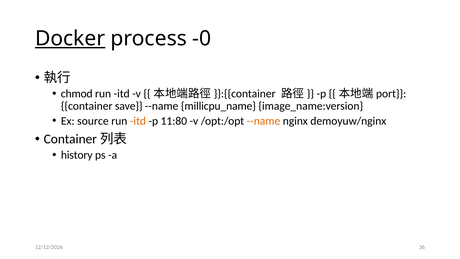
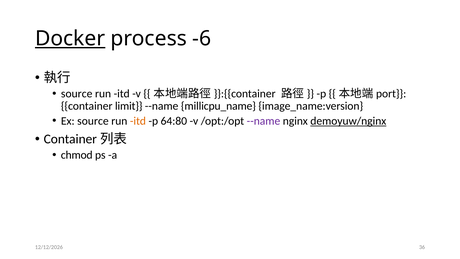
-0: -0 -> -6 (202, 39)
chmod: chmod -> source (77, 94)
save: save -> limit (129, 106)
11:80: 11:80 -> 64:80 (174, 121)
--name colour: orange -> purple (263, 121)
demoyuw/nginx underline: none -> present (348, 121)
history: history -> chmod (77, 155)
